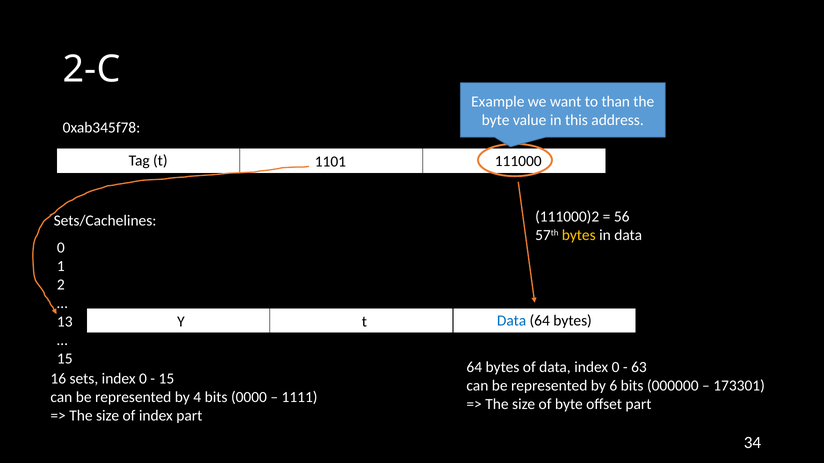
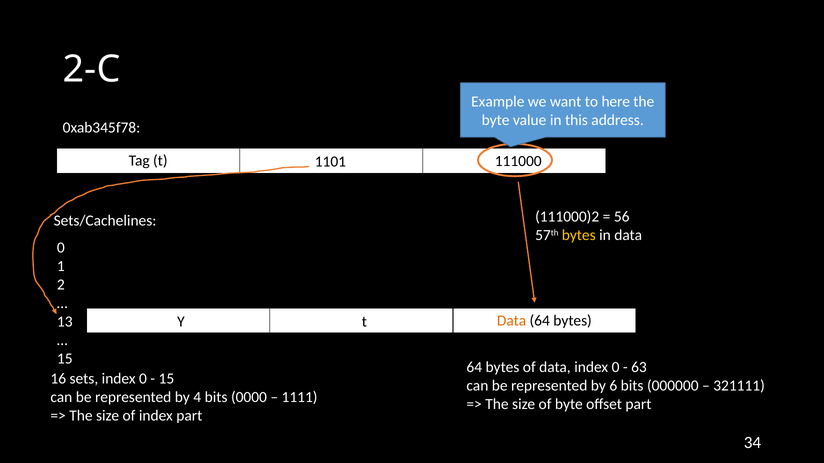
than: than -> here (616, 102)
Data colour: blue -> orange (512, 321)
173301: 173301 -> 321111 (739, 386)
